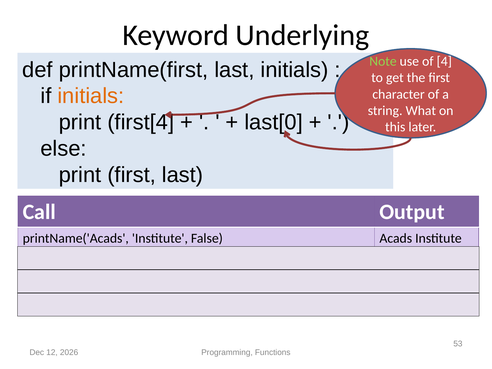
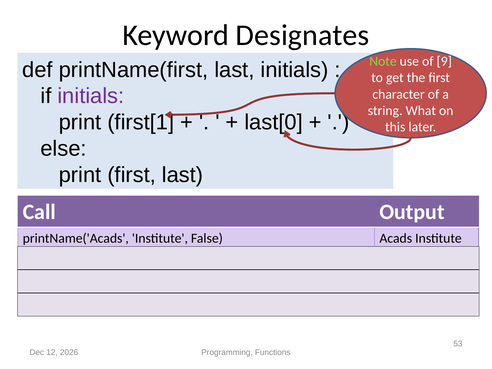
Underlying: Underlying -> Designates (303, 35)
4: 4 -> 9 (444, 61)
initials colour: orange -> purple (91, 96)
first[4: first[4 -> first[1 (141, 122)
